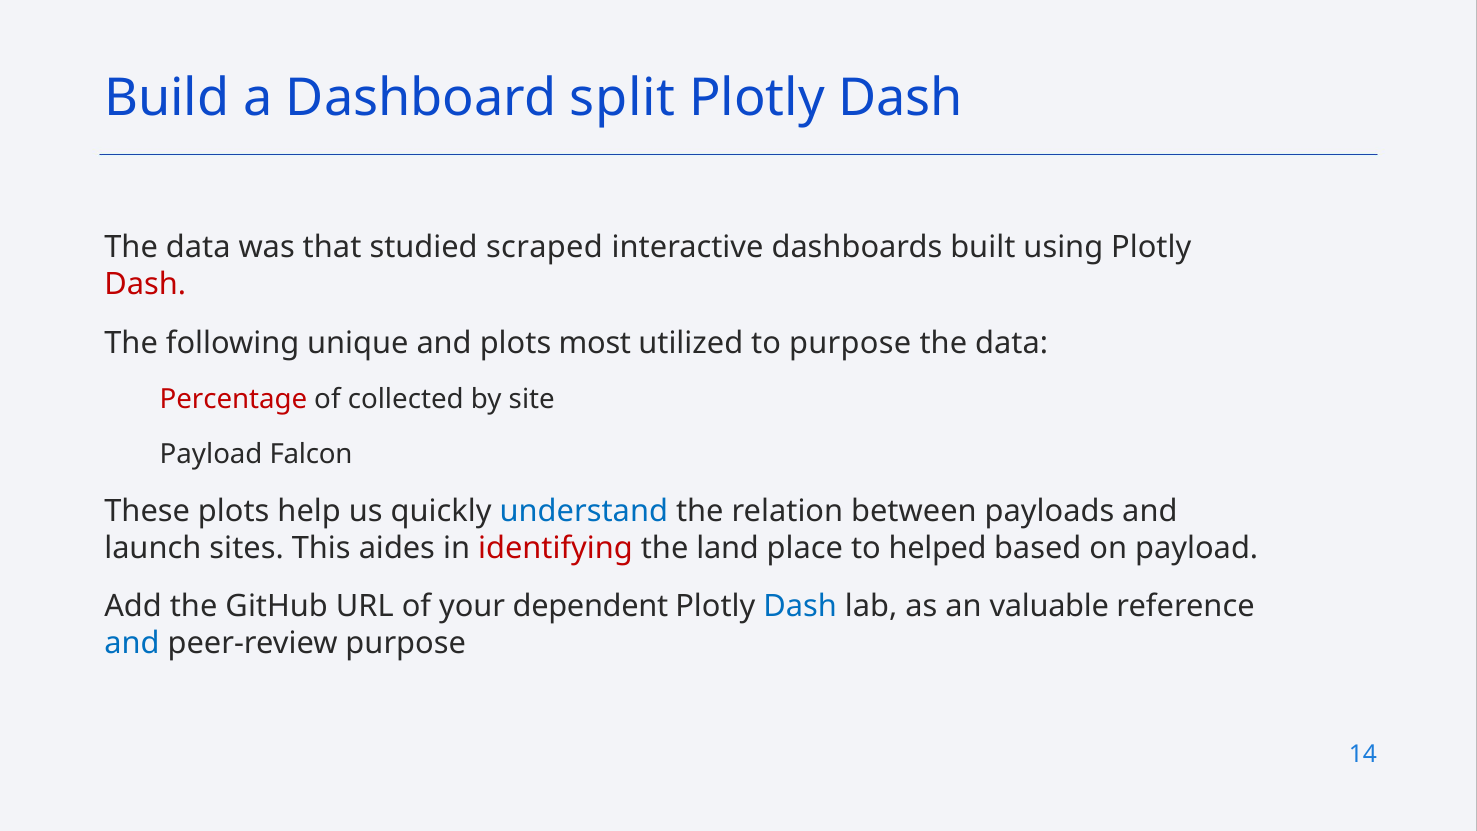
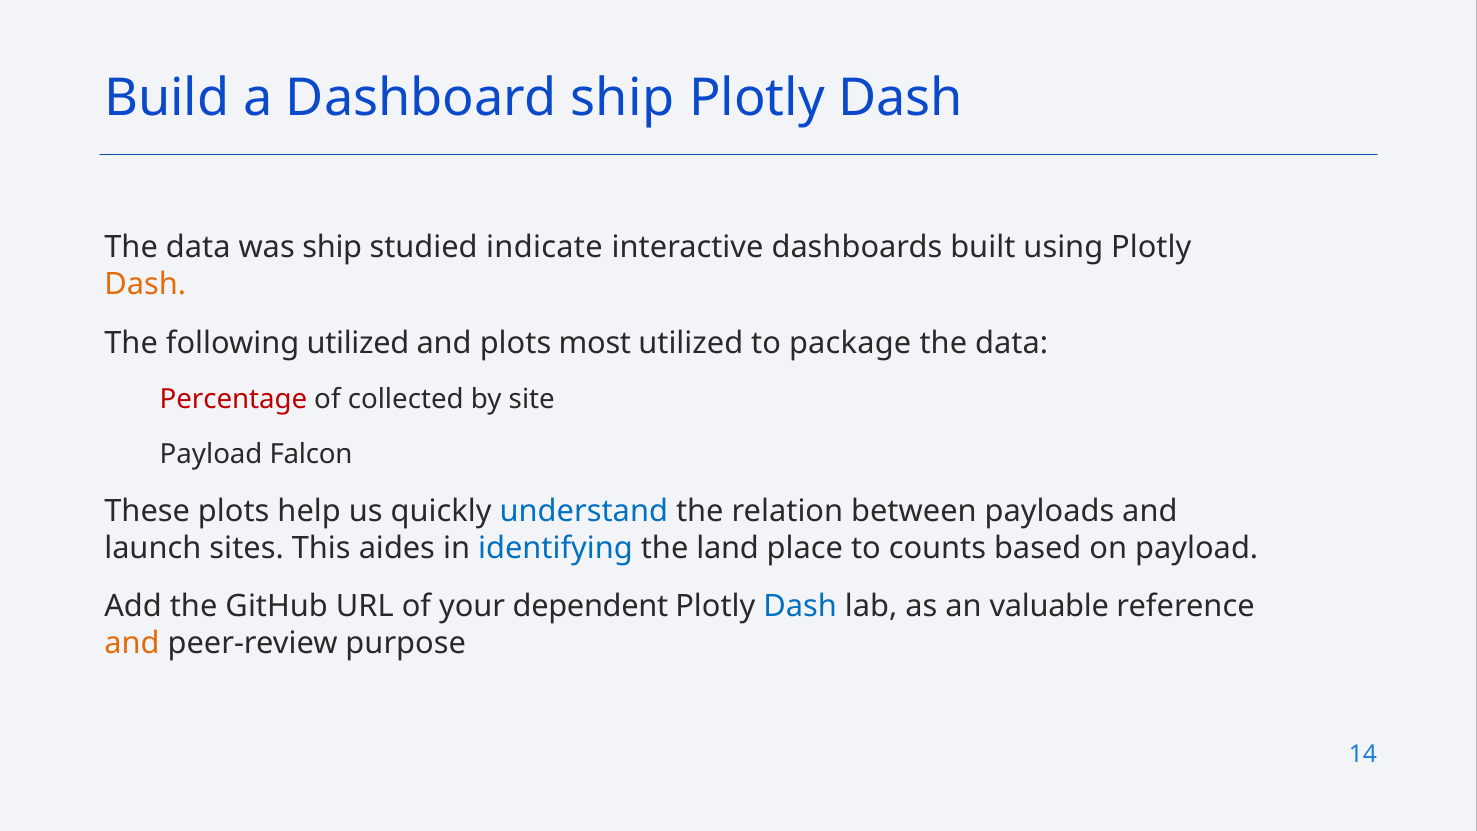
Dashboard split: split -> ship (623, 99)
was that: that -> ship (332, 247)
scraped: scraped -> indicate (544, 247)
Dash colour: red -> orange (145, 284)
following unique: unique -> utilized (358, 343)
to purpose: purpose -> package (850, 343)
identifying colour: red -> blue (556, 548)
helped: helped -> counts (937, 548)
and colour: blue -> orange (132, 643)
